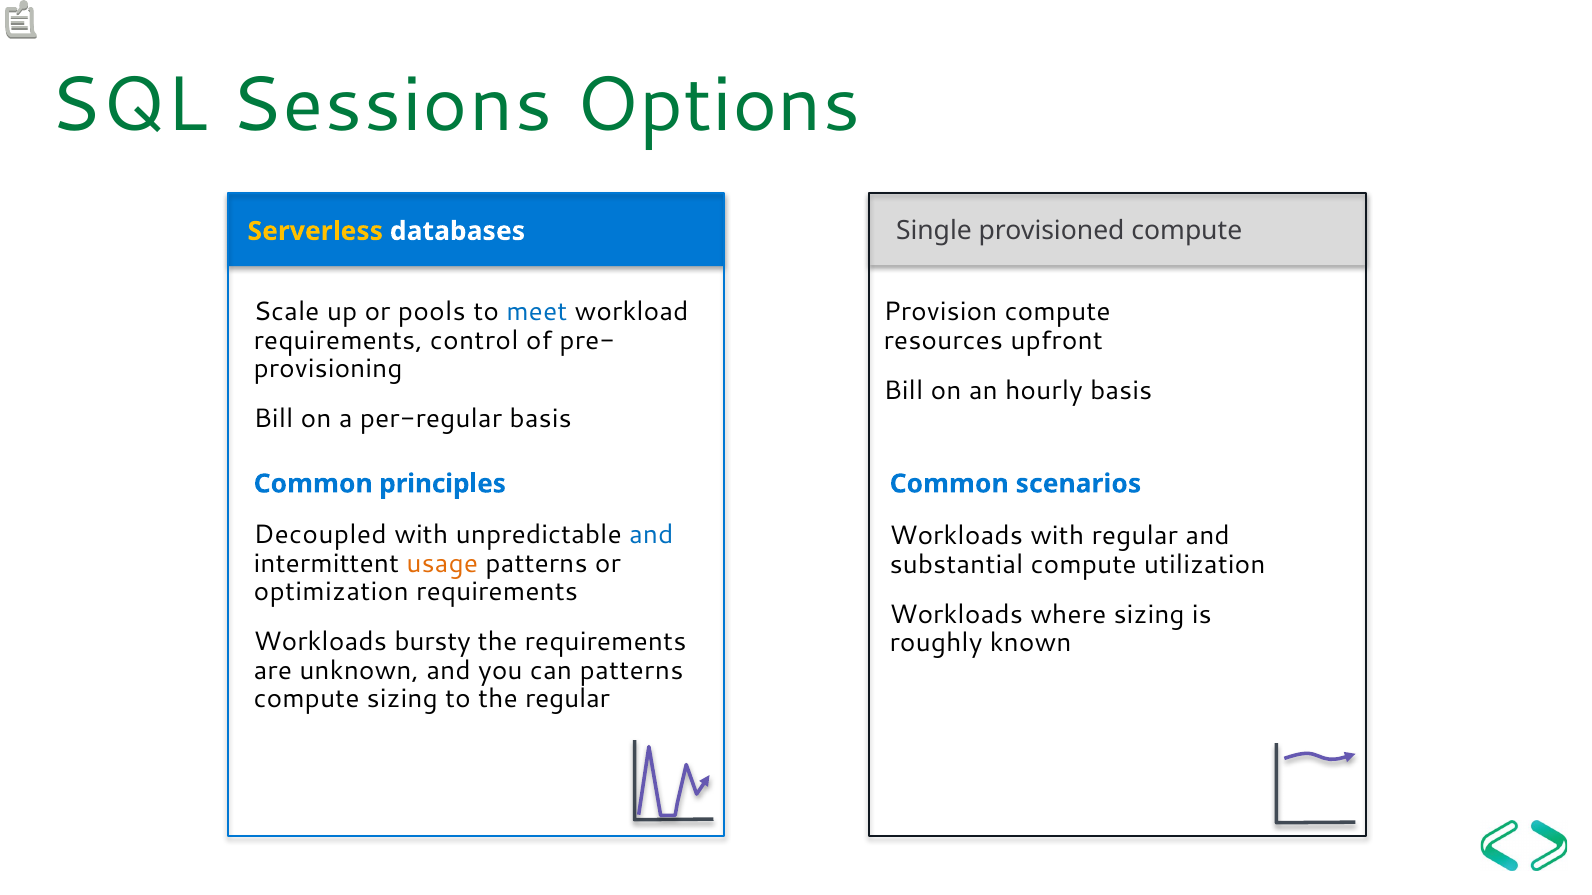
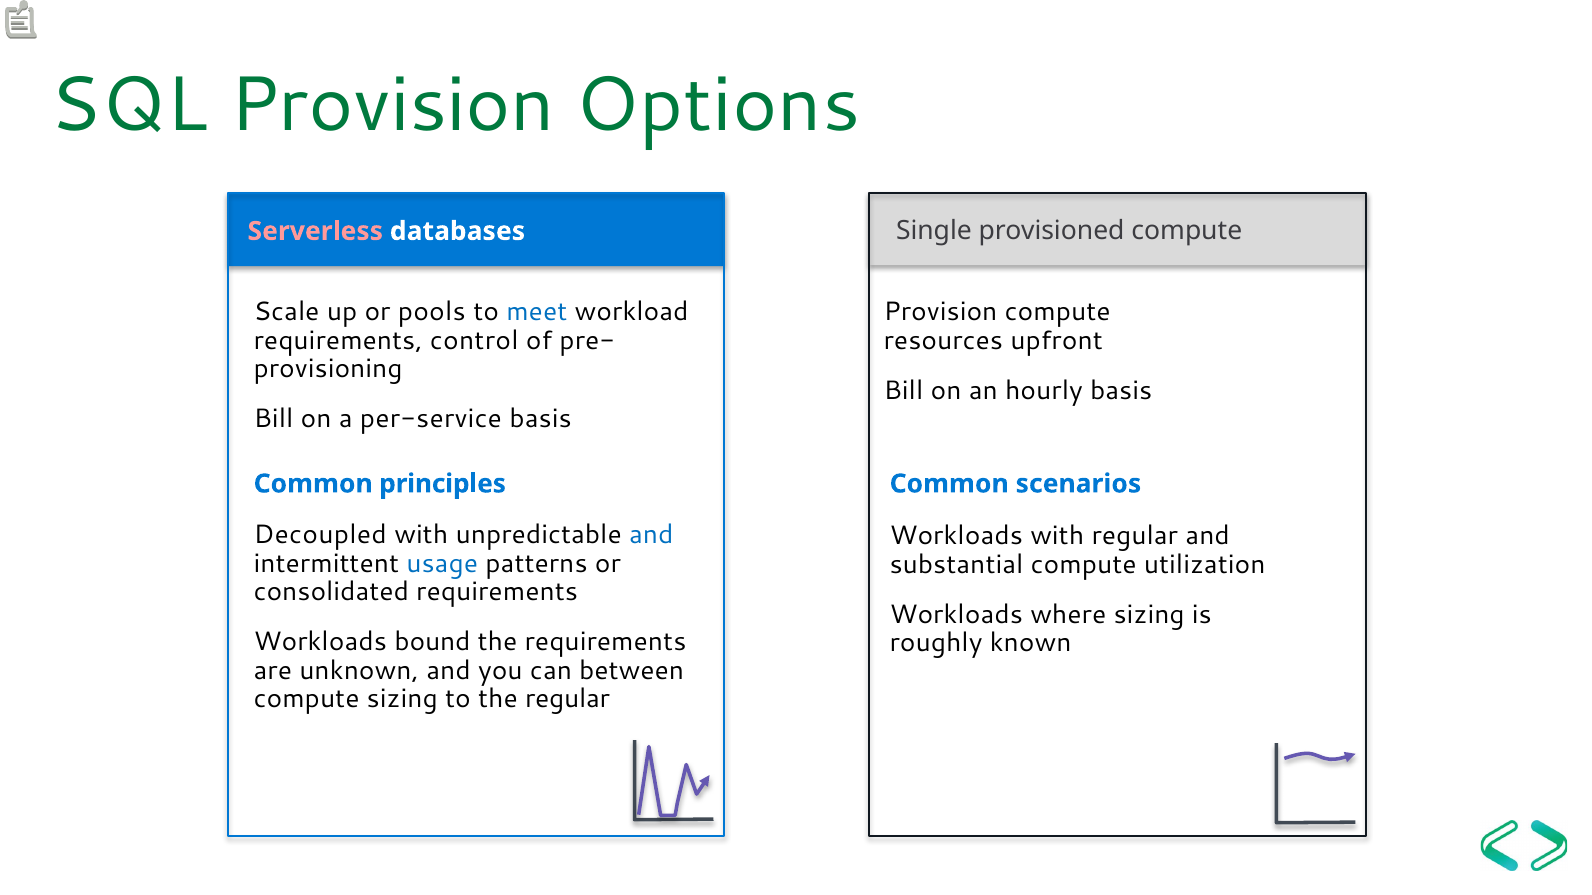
SQL Sessions: Sessions -> Provision (392, 105)
Serverless colour: yellow -> pink (315, 231)
per-regular: per-regular -> per-service (431, 419)
usage colour: orange -> blue (442, 564)
optimization: optimization -> consolidated (331, 592)
bursty: bursty -> bound (432, 642)
can patterns: patterns -> between (632, 671)
